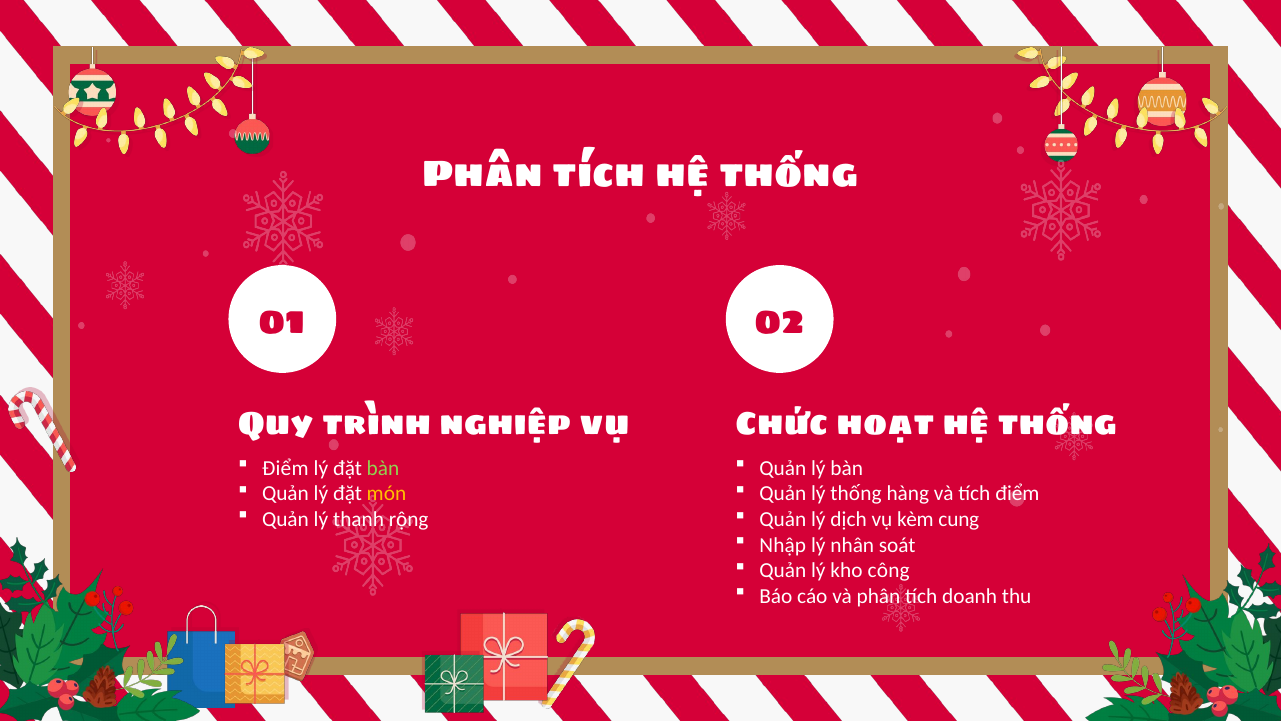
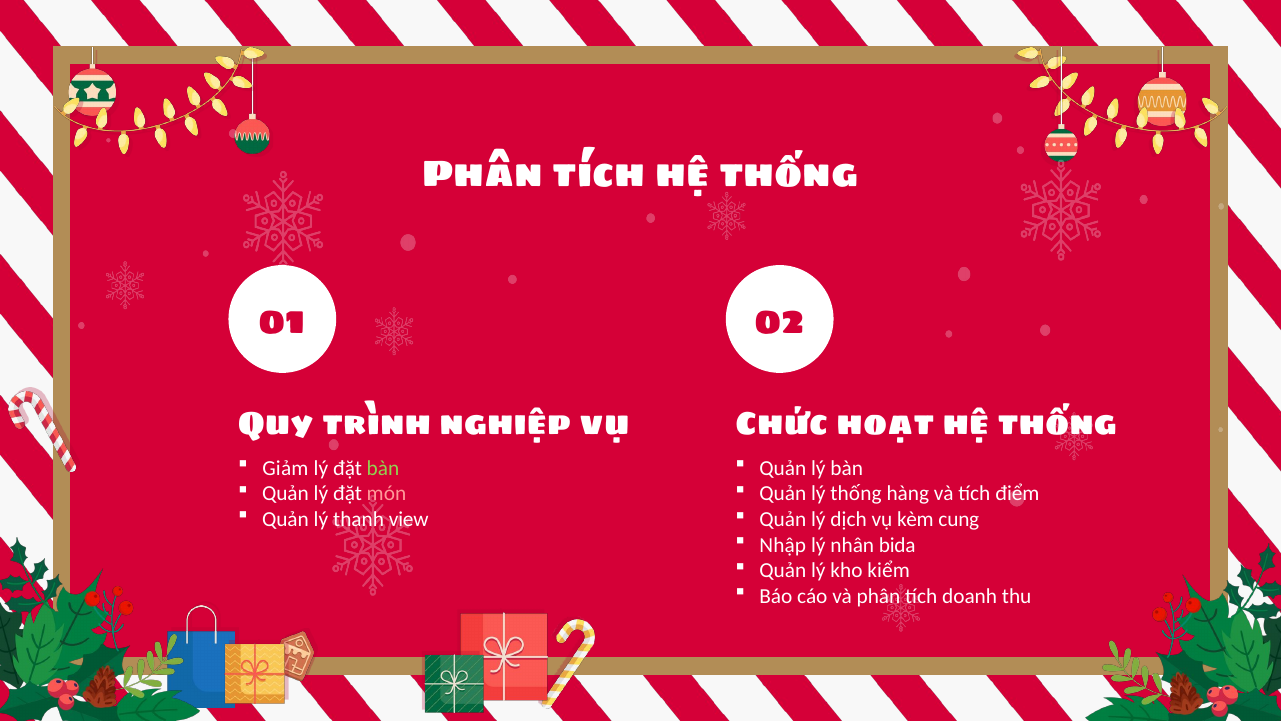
Điểm: Điểm -> Giảm (285, 468)
món colour: yellow -> pink (386, 493)
rộng: rộng -> view (409, 519)
soát: soát -> bida (897, 545)
công: công -> kiểm (889, 570)
